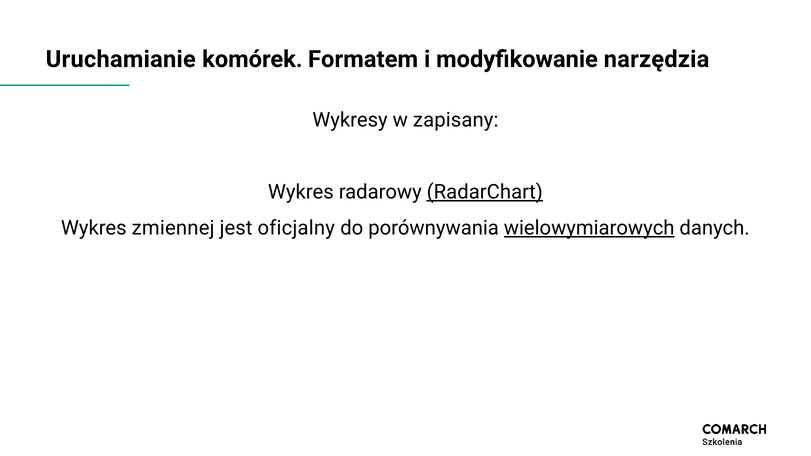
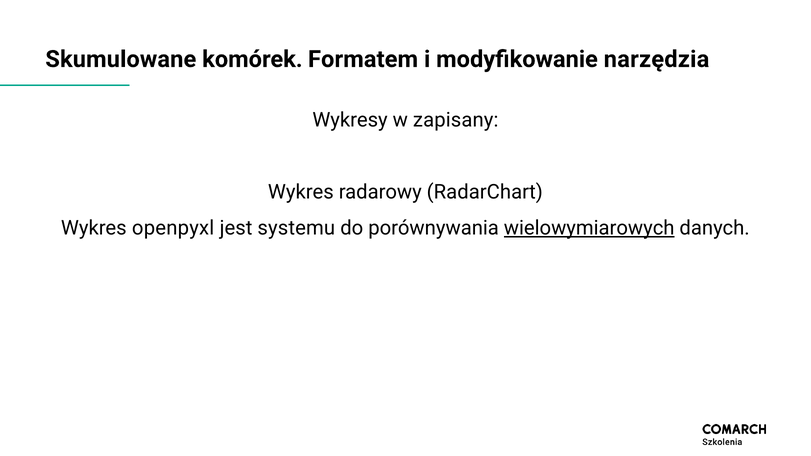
Uruchamianie: Uruchamianie -> Skumulowane (121, 59)
RadarChart underline: present -> none (485, 192)
zmiennej: zmiennej -> openpyxl (173, 228)
oficjalny: oficjalny -> systemu (296, 228)
